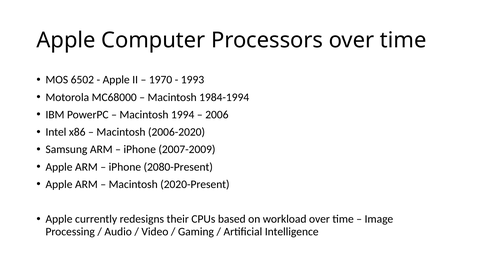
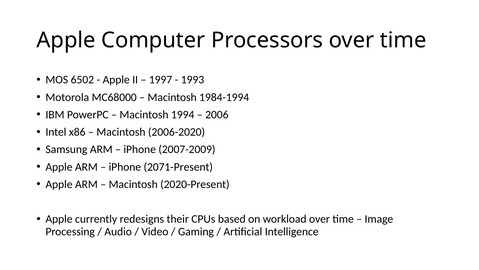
1970: 1970 -> 1997 (161, 80)
2080-Present: 2080-Present -> 2071-Present (178, 167)
